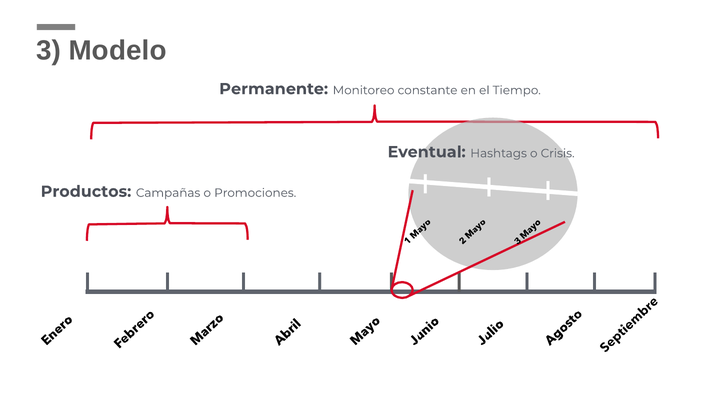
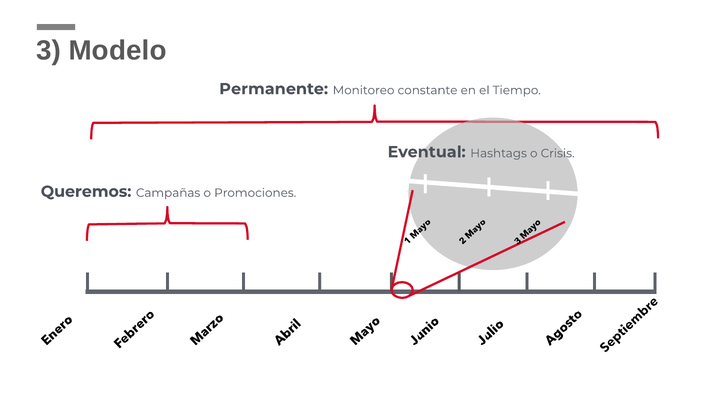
Productos: Productos -> Queremos (86, 192)
